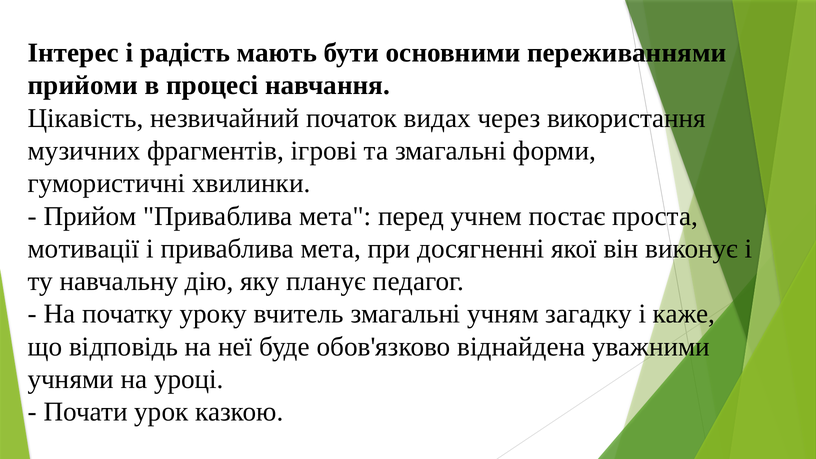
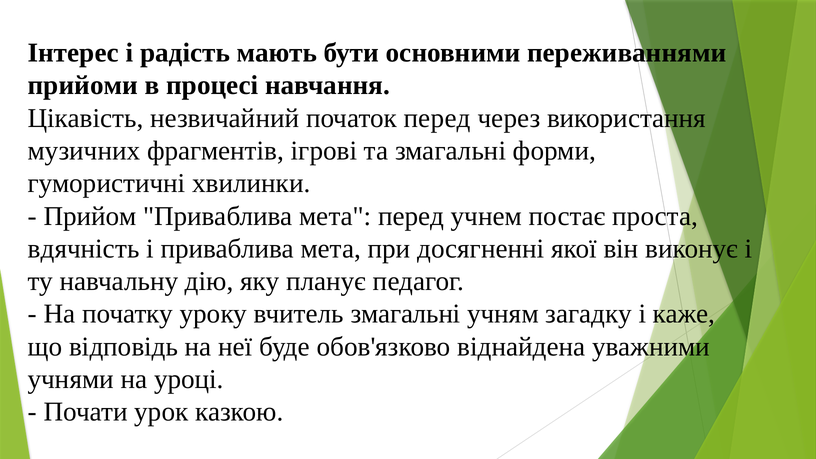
початок видах: видах -> перед (437, 118)
мотивації: мотивації -> вдячність (84, 249)
